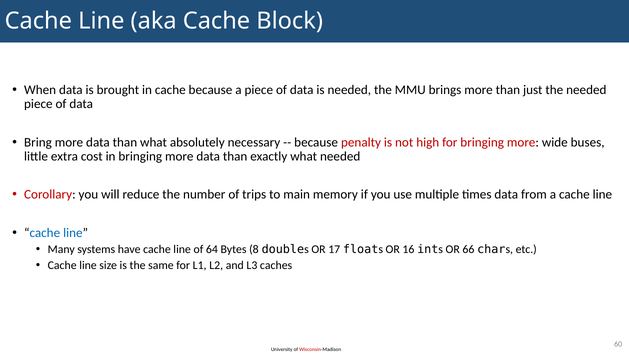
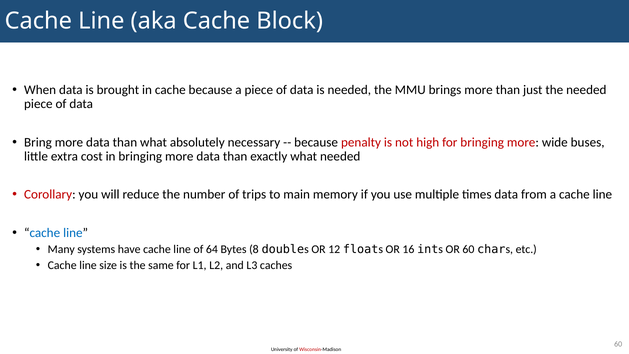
17: 17 -> 12 (334, 249)
OR 66: 66 -> 60 (468, 249)
